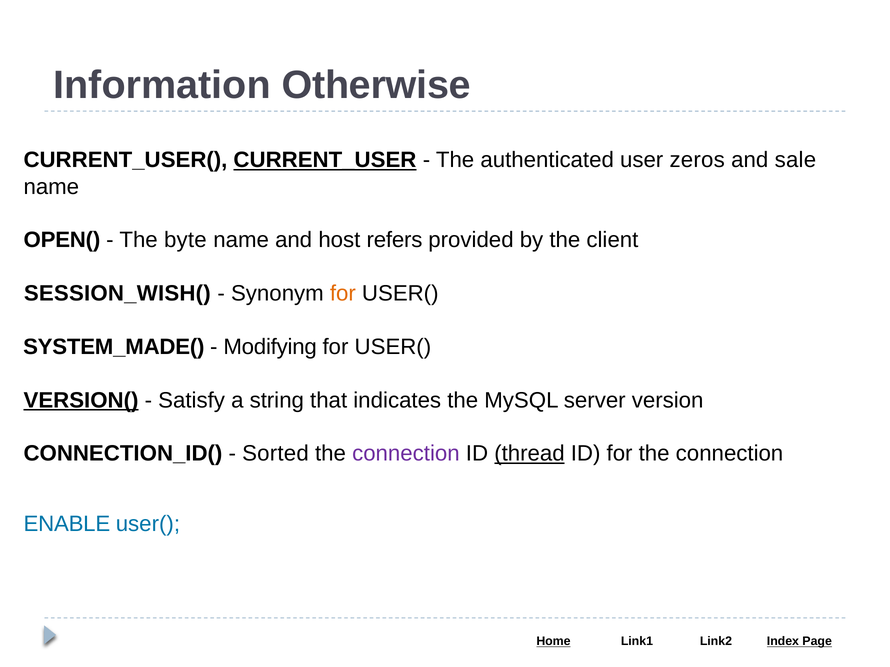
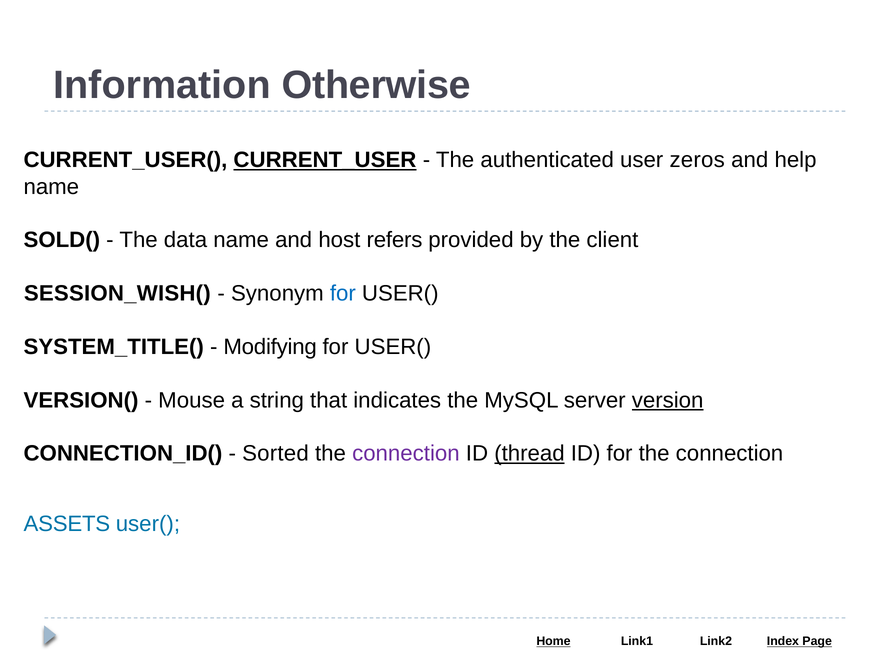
sale: sale -> help (796, 160)
OPEN(: OPEN( -> SOLD( (62, 240)
byte: byte -> data (185, 240)
for colour: orange -> blue (343, 294)
SYSTEM_MADE(: SYSTEM_MADE( -> SYSTEM_TITLE( (114, 347)
VERSION( underline: present -> none (81, 400)
Satisfy: Satisfy -> Mouse (192, 400)
version underline: none -> present (668, 400)
ENABLE: ENABLE -> ASSETS (67, 524)
